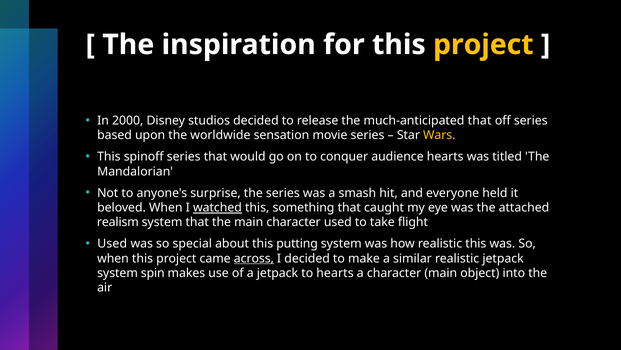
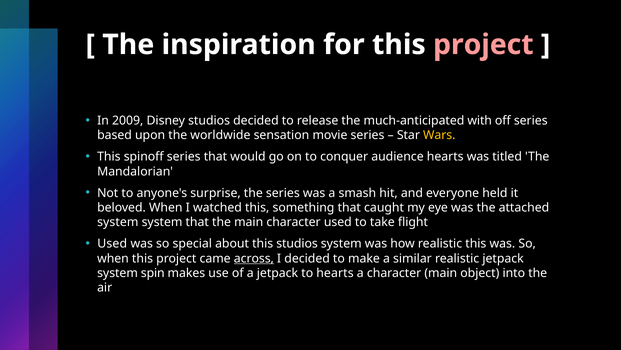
project colour: yellow -> pink (483, 45)
2000: 2000 -> 2009 (128, 120)
much-anticipated that: that -> with (480, 120)
watched underline: present -> none (217, 207)
realism: realism -> system (118, 222)
this putting: putting -> studios (297, 243)
